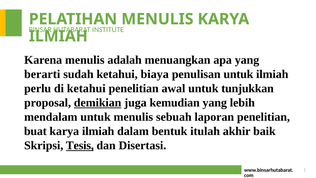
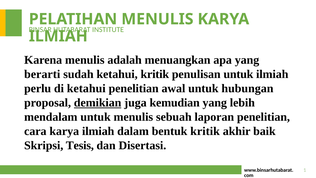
ketahui biaya: biaya -> kritik (155, 74)
tunjukkan: tunjukkan -> hubungan (247, 88)
buat: buat -> cara (35, 131)
bentuk itulah: itulah -> kritik (205, 131)
Tesis underline: present -> none (80, 145)
